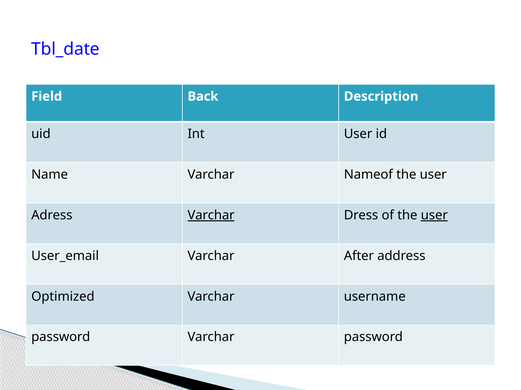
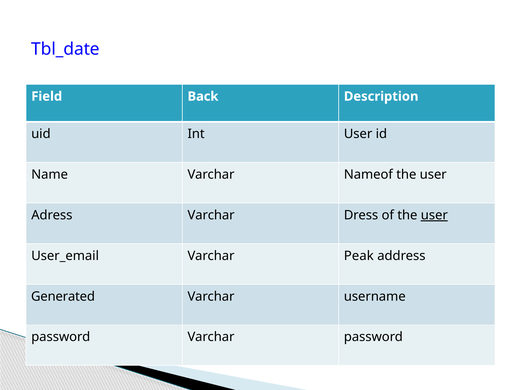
Varchar underline: present -> none (211, 216)
After: After -> Peak (359, 256)
Optimized: Optimized -> Generated (63, 297)
